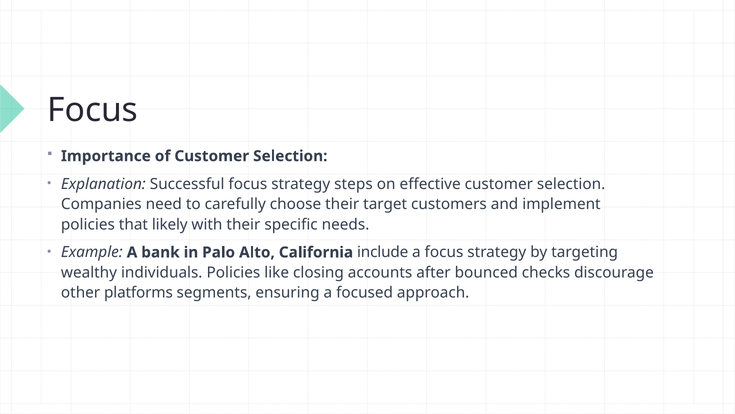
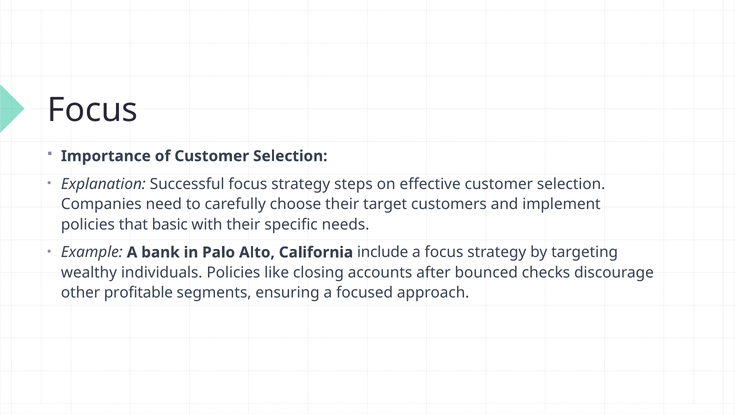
likely: likely -> basic (170, 224)
platforms: platforms -> profitable (138, 292)
